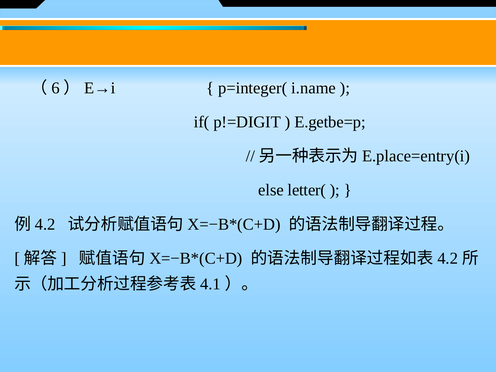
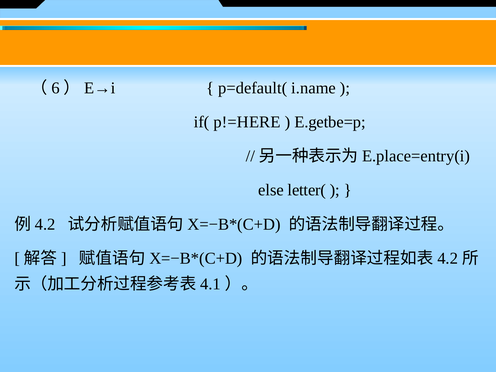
p=integer(: p=integer( -> p=default( (253, 88)
p!=DIGIT: p!=DIGIT -> p!=HERE (247, 122)
